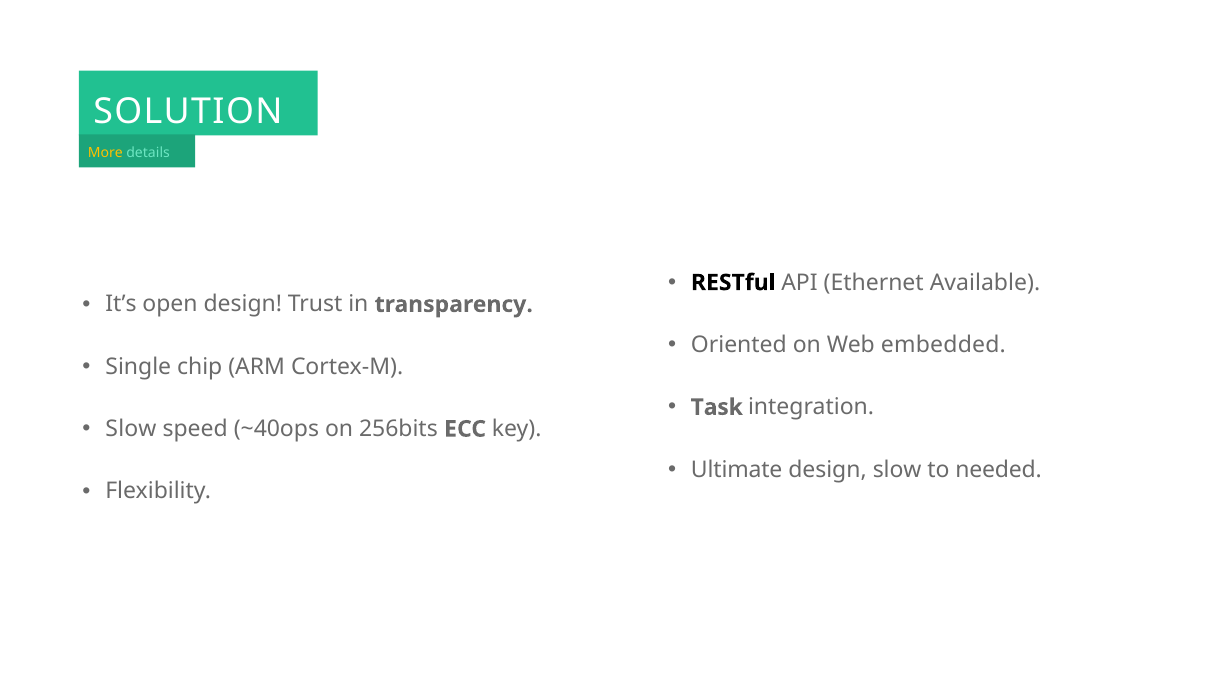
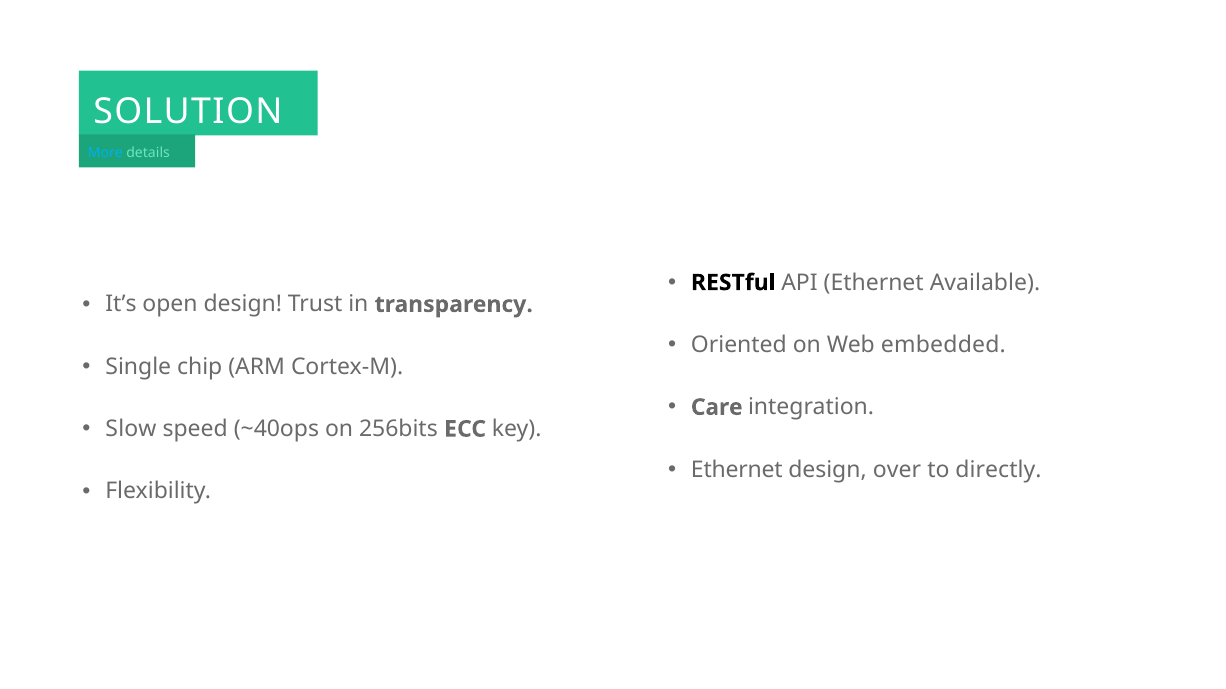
More colour: yellow -> light blue (105, 153)
Task: Task -> Care (717, 408)
Ultimate: Ultimate -> Ethernet (737, 470)
design slow: slow -> over (897, 470)
needed: needed -> directly (999, 470)
